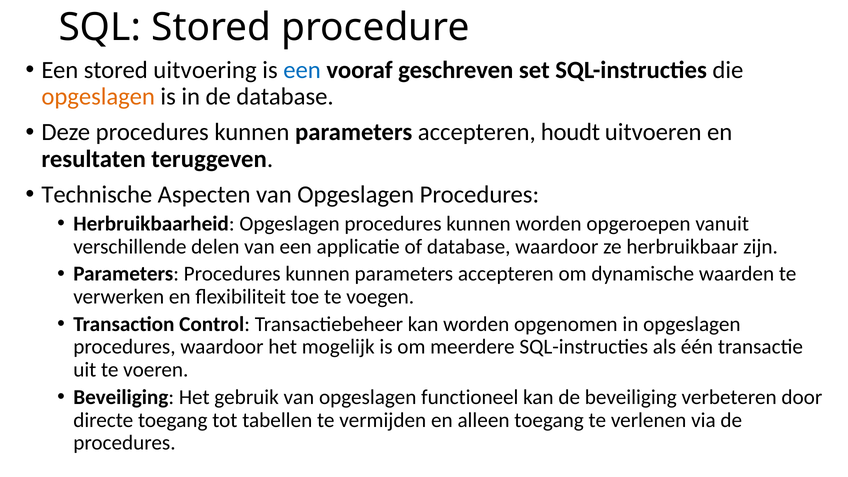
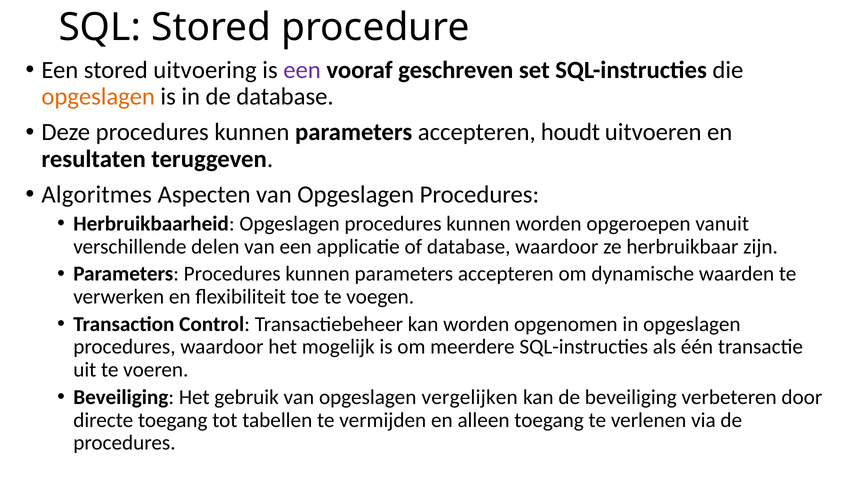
een colour: blue -> purple (302, 70)
Technische: Technische -> Algoritmes (97, 195)
functioneel: functioneel -> vergelijken (470, 397)
